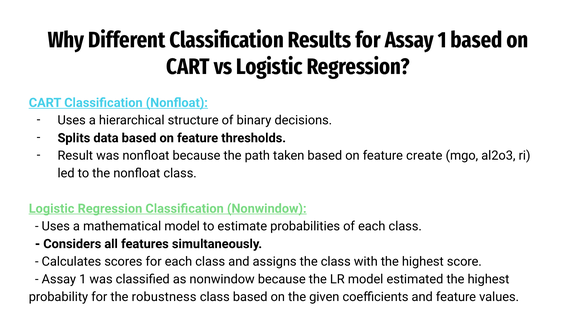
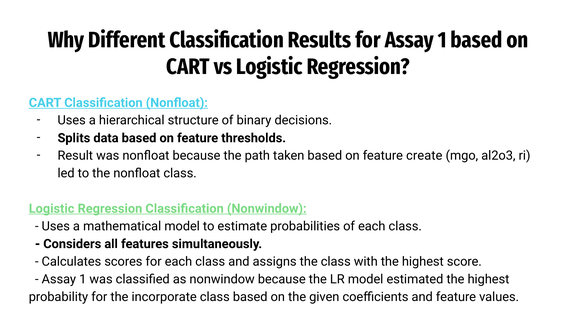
robustness: robustness -> incorporate (164, 297)
